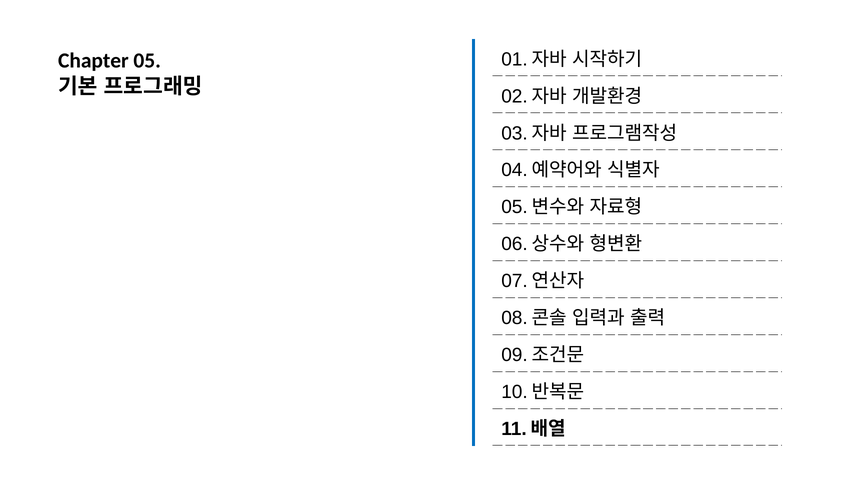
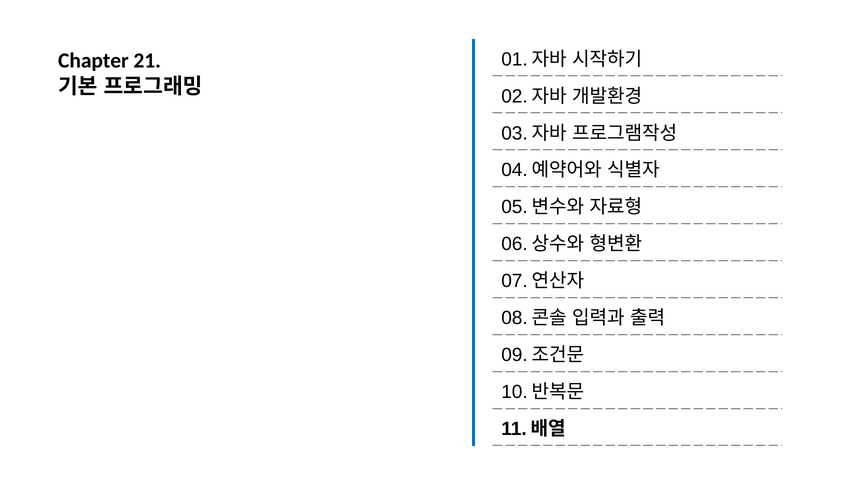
05: 05 -> 21 (147, 61)
